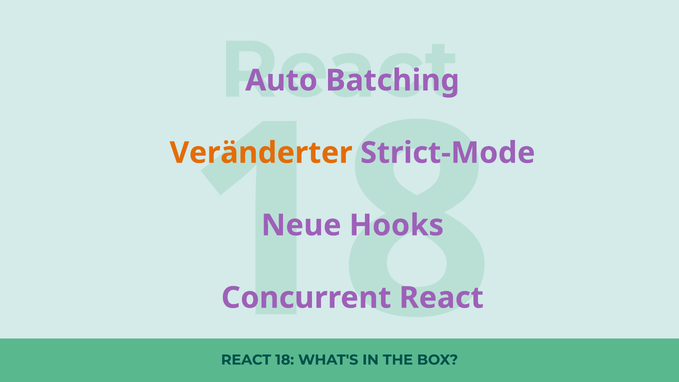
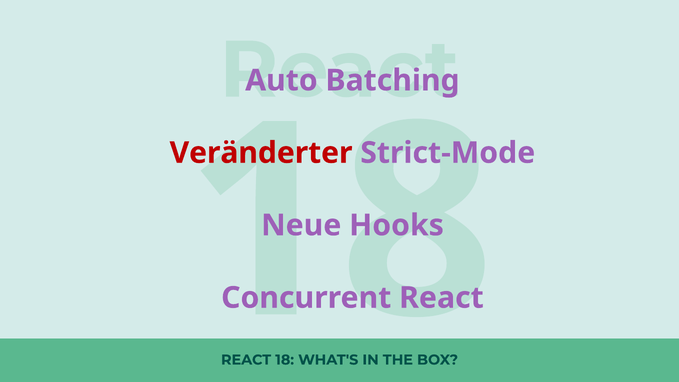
Veränderter colour: orange -> red (261, 153)
